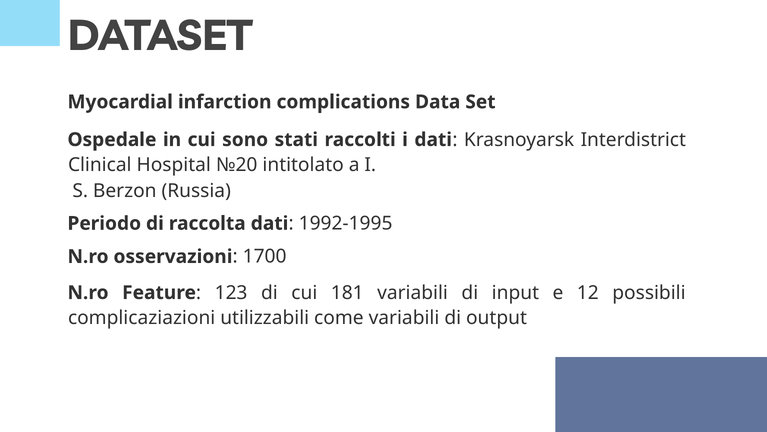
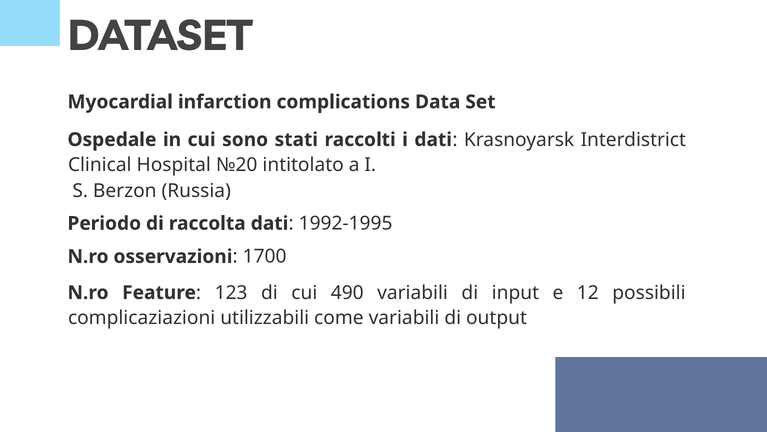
181: 181 -> 490 (347, 292)
